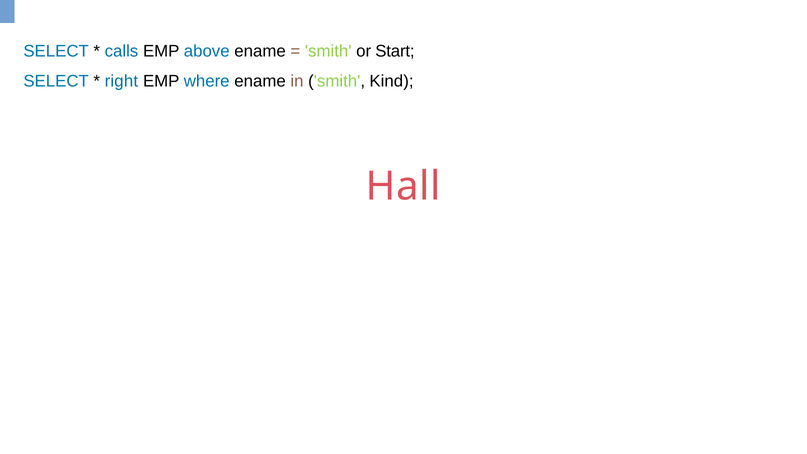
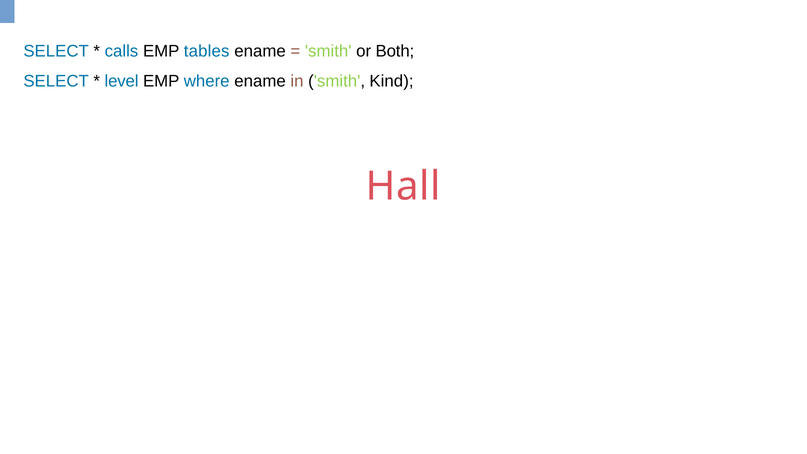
above: above -> tables (207, 51)
Start: Start -> Both (395, 51)
right: right -> level (122, 81)
